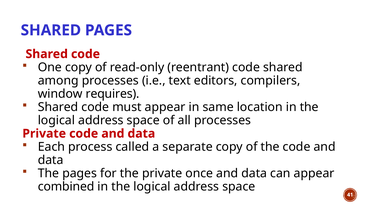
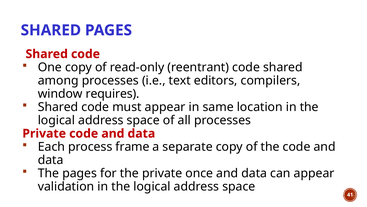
called: called -> frame (132, 146)
combined: combined -> validation (66, 186)
